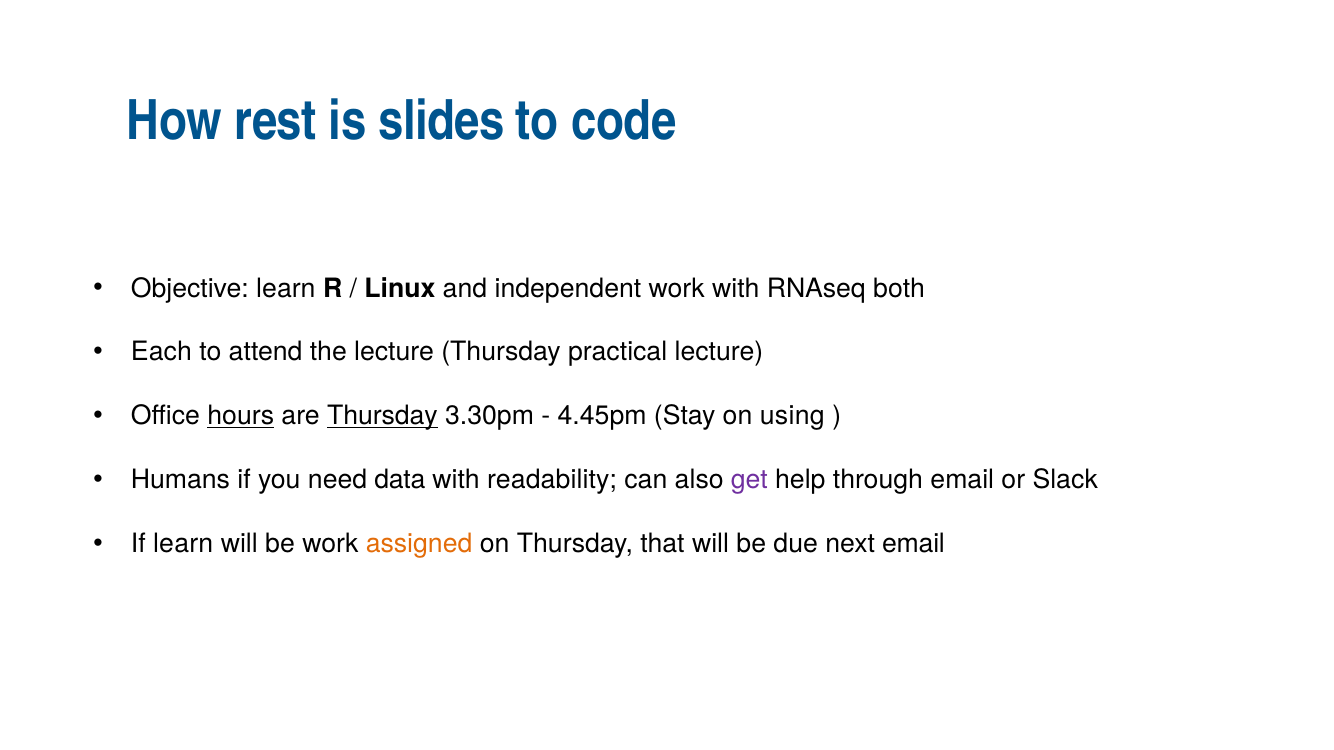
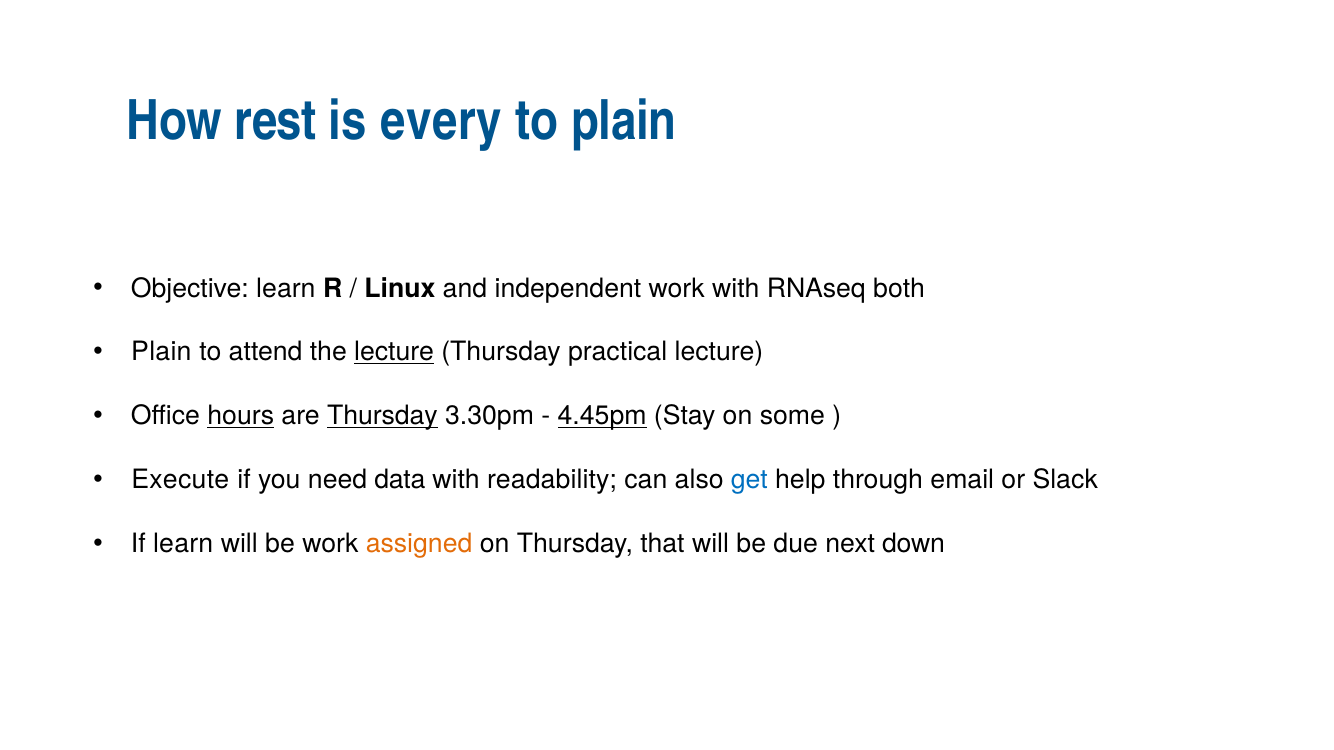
slides: slides -> every (441, 121)
to code: code -> plain (624, 121)
Each: Each -> Plain (161, 352)
lecture underline: none -> present (394, 352)
4.45pm underline: none -> present (602, 416)
using: using -> some (792, 416)
Humans: Humans -> Execute (180, 480)
get colour: purple -> blue (749, 480)
next email: email -> down (914, 544)
